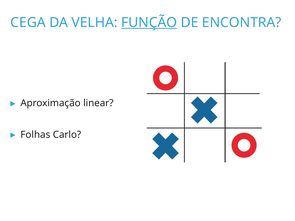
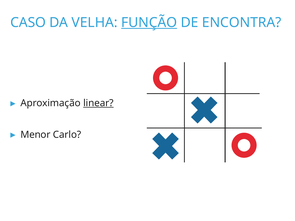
CEGA: CEGA -> CASO (28, 22)
linear underline: none -> present (98, 103)
Folhas: Folhas -> Menor (35, 135)
